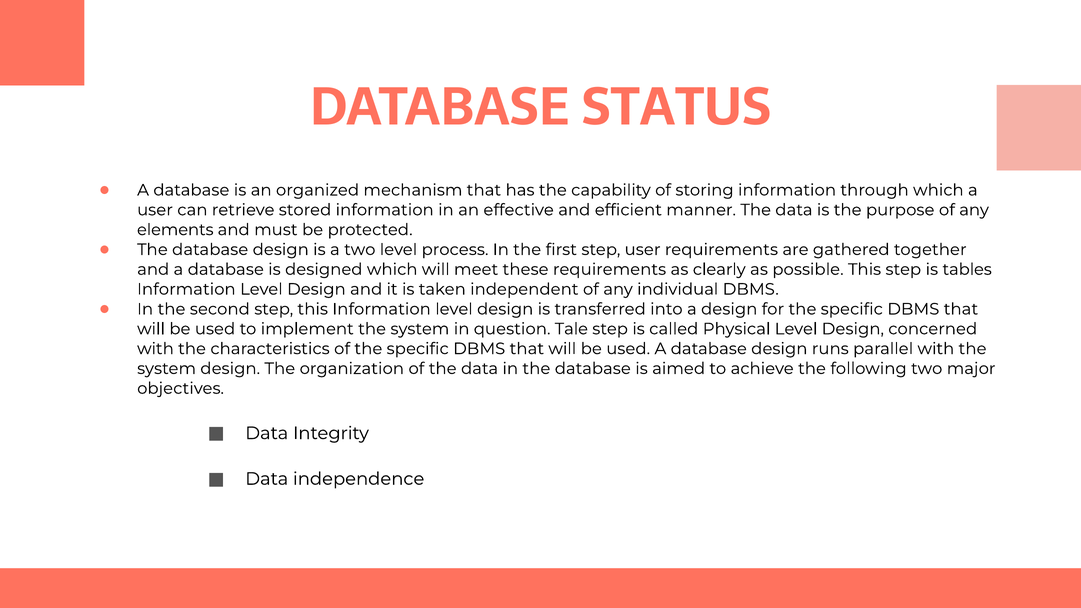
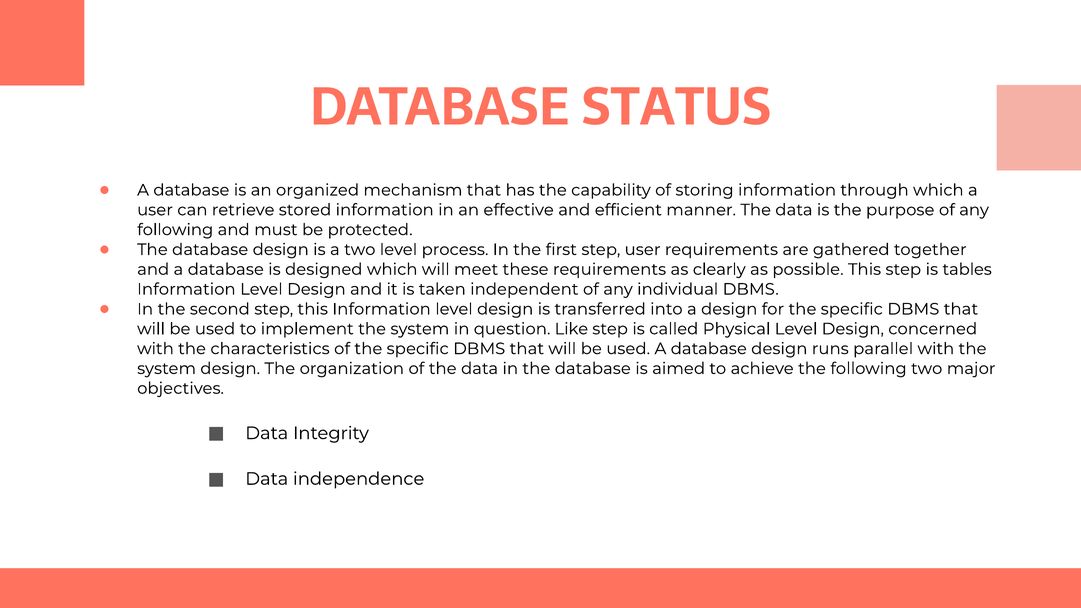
elements: elements -> following (175, 230)
Tale: Tale -> Like (571, 329)
